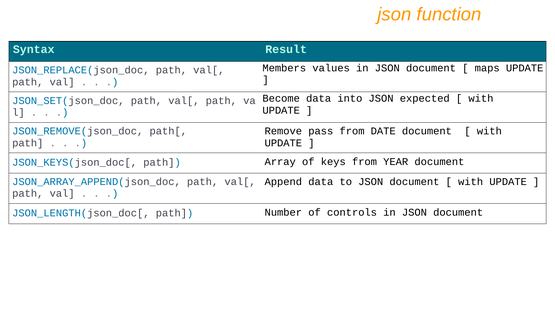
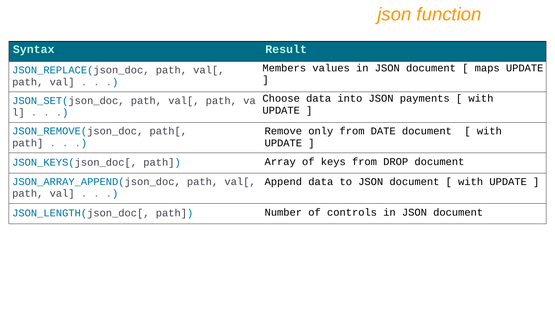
Become: Become -> Choose (281, 99)
expected: expected -> payments (425, 99)
pass: pass -> only (321, 131)
YEAR: YEAR -> DROP (396, 162)
